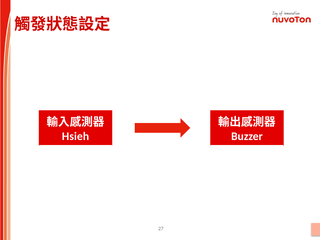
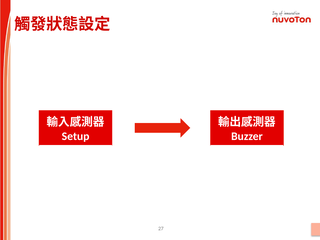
Hsieh: Hsieh -> Setup (76, 136)
